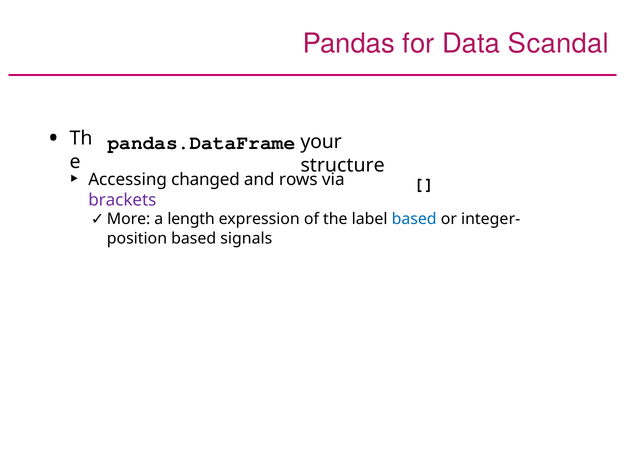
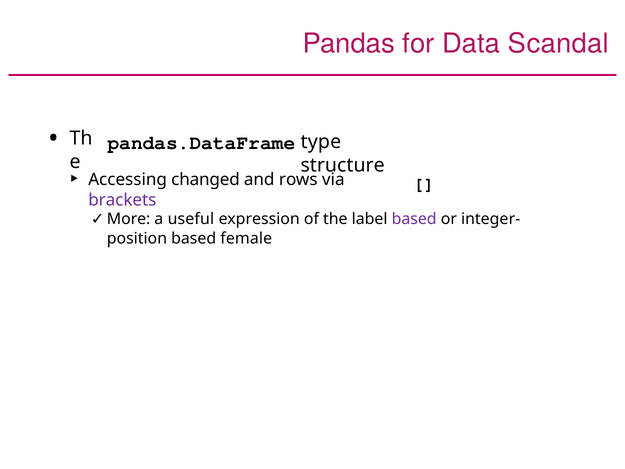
your: your -> type (321, 142)
length: length -> useful (191, 219)
based colour: blue -> purple (414, 219)
signals: signals -> female (246, 238)
